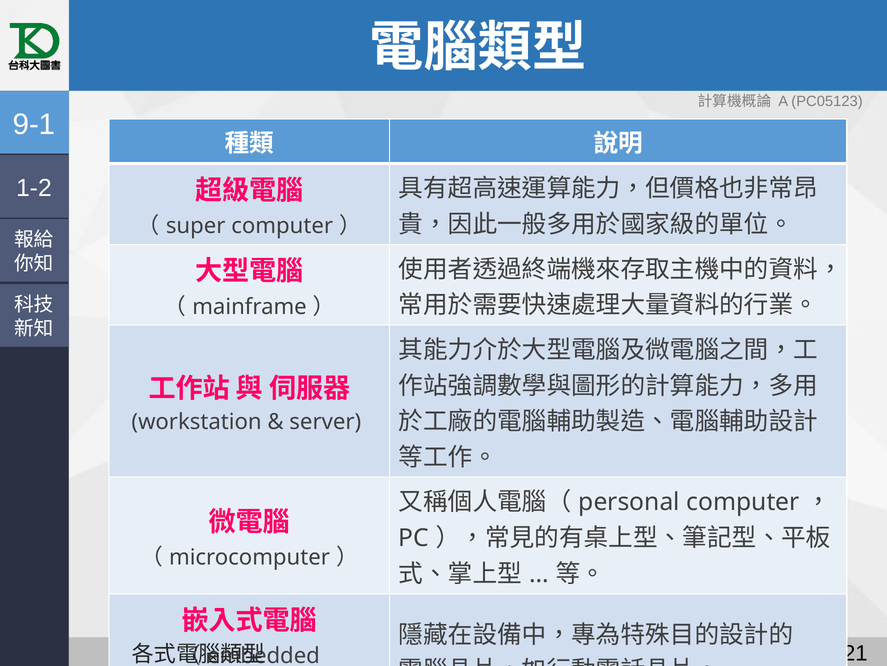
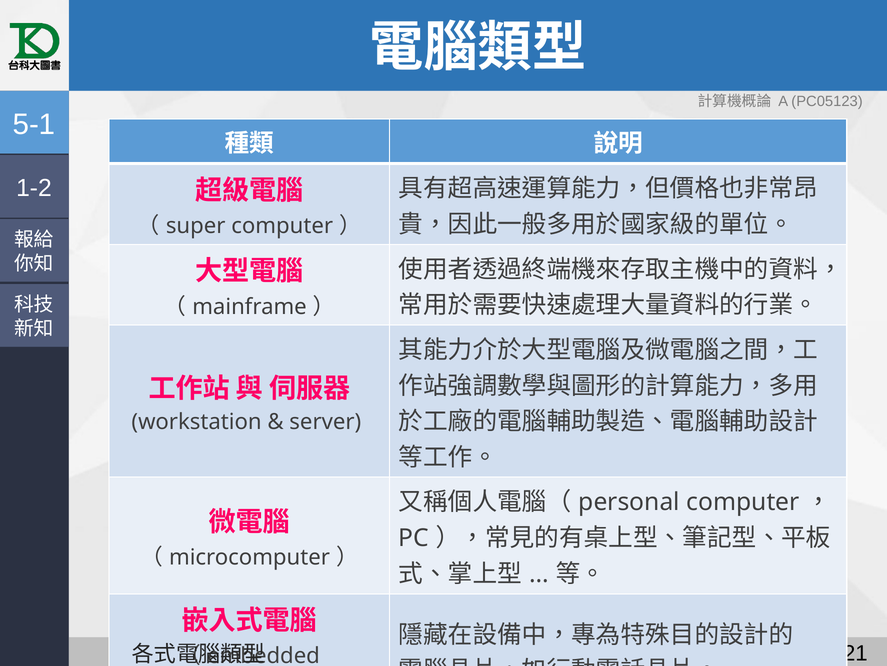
9-1: 9-1 -> 5-1 (34, 124)
